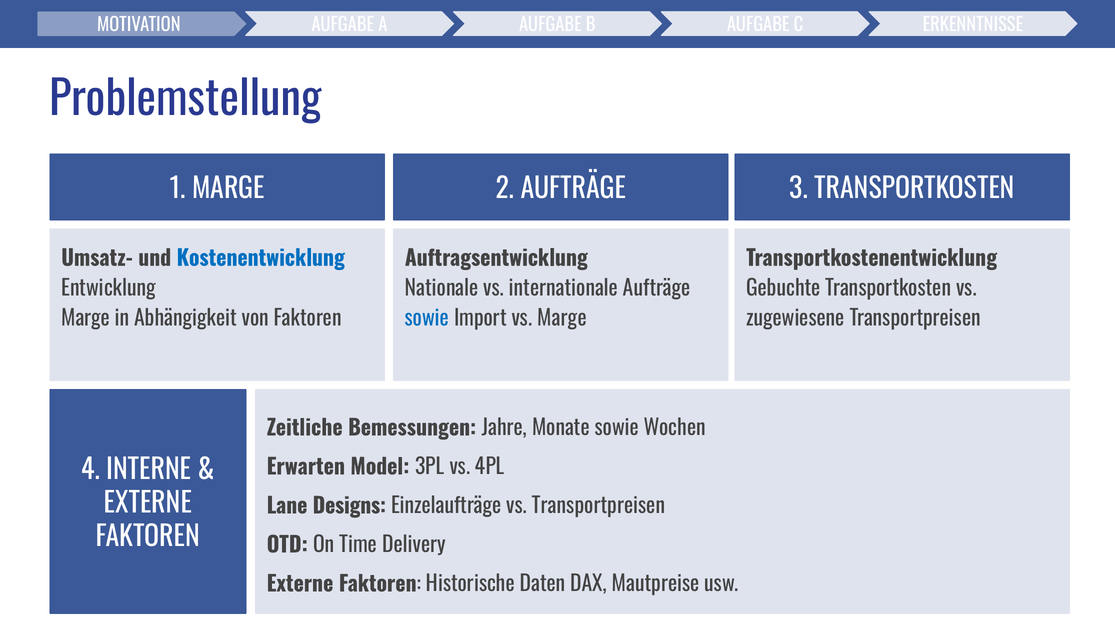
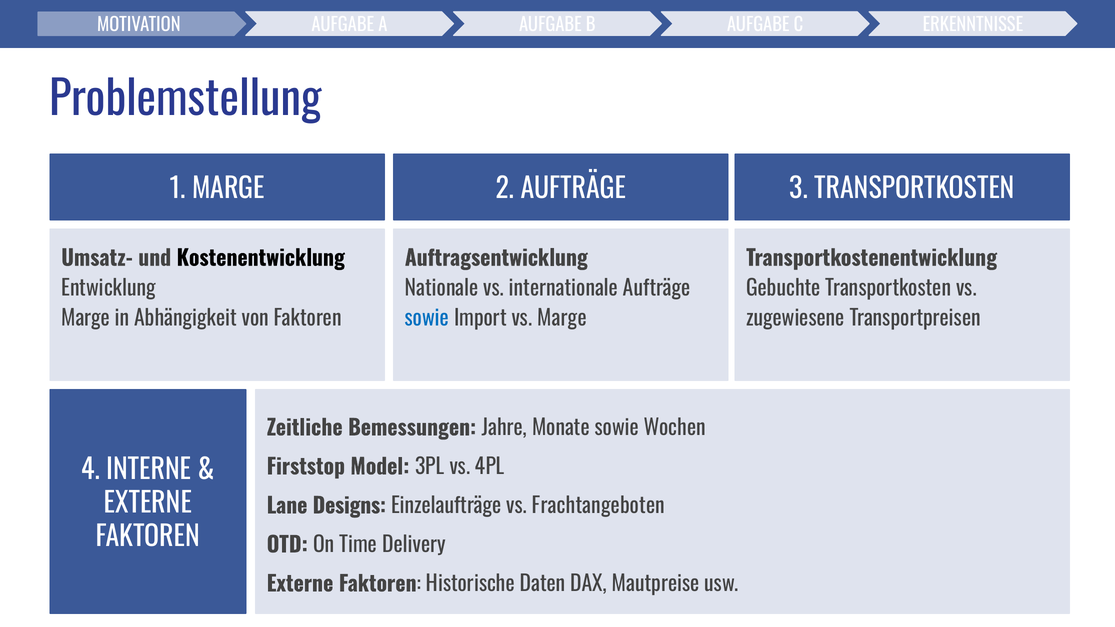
Kostenentwicklung colour: blue -> black (261, 259)
Erwarten: Erwarten -> Firststop (306, 467)
vs Transportpreisen: Transportpreisen -> Frachtangeboten (598, 506)
